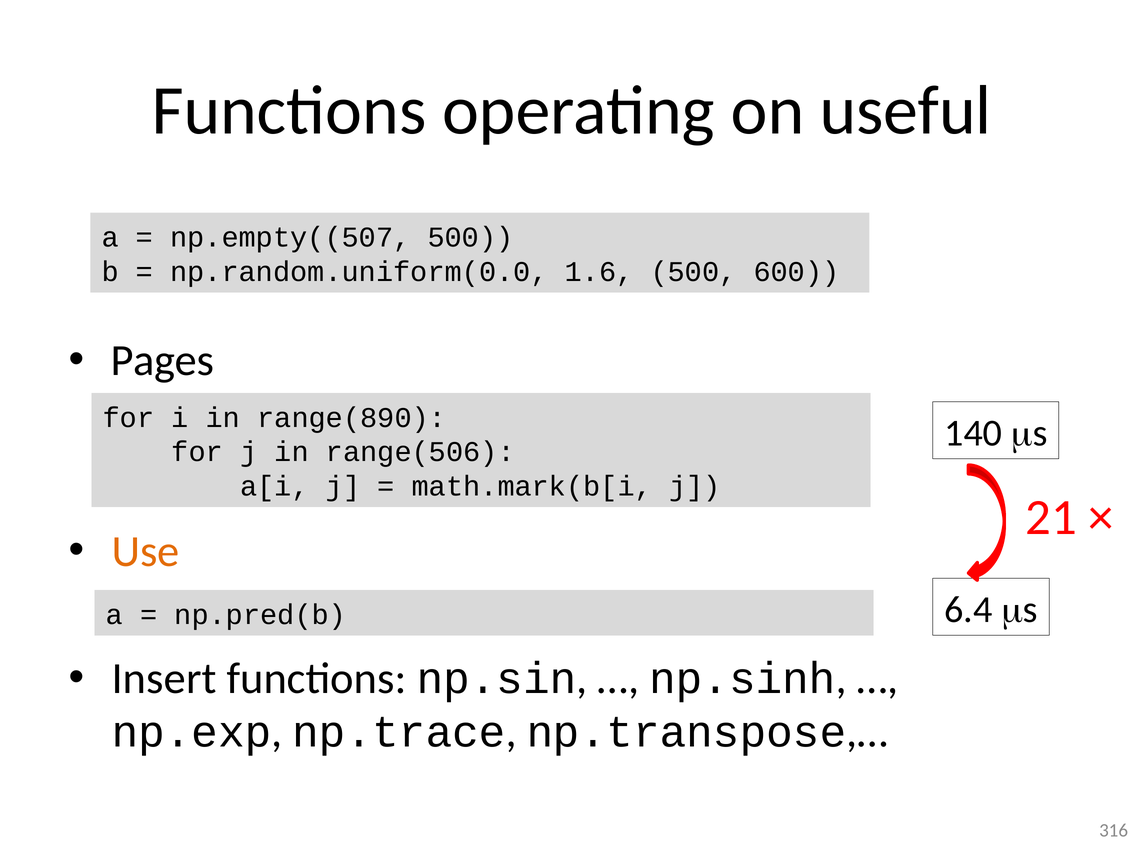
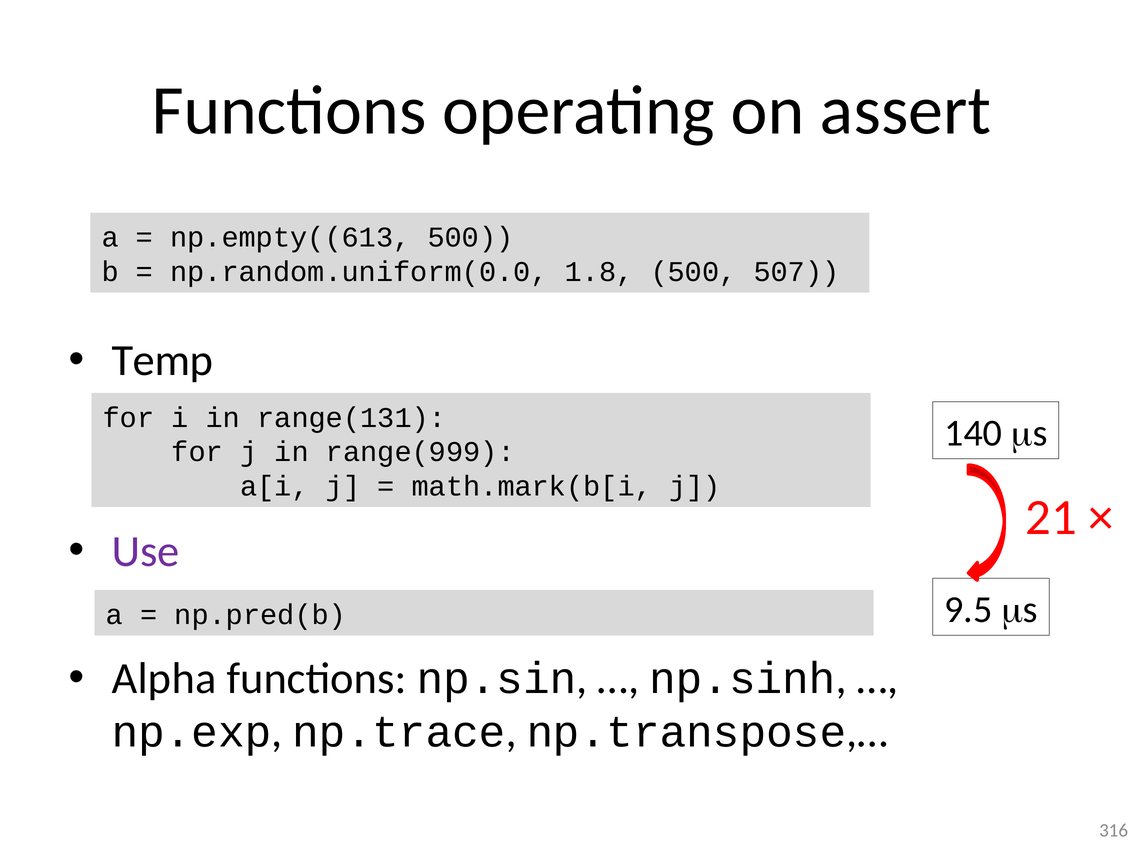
useful: useful -> assert (906, 111)
np.empty((507: np.empty((507 -> np.empty((613 (290, 238)
1.6: 1.6 -> 1.8 (599, 272)
600: 600 -> 507 (796, 272)
Pages: Pages -> Temp (162, 361)
range(890: range(890 -> range(131 (352, 418)
range(506: range(506 -> range(999 (420, 452)
Use colour: orange -> purple (146, 552)
6.4: 6.4 -> 9.5 (968, 610)
Insert: Insert -> Alpha (164, 679)
